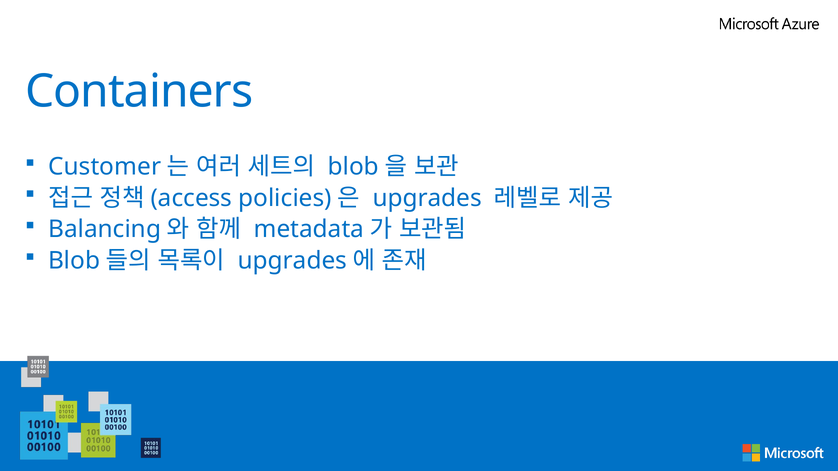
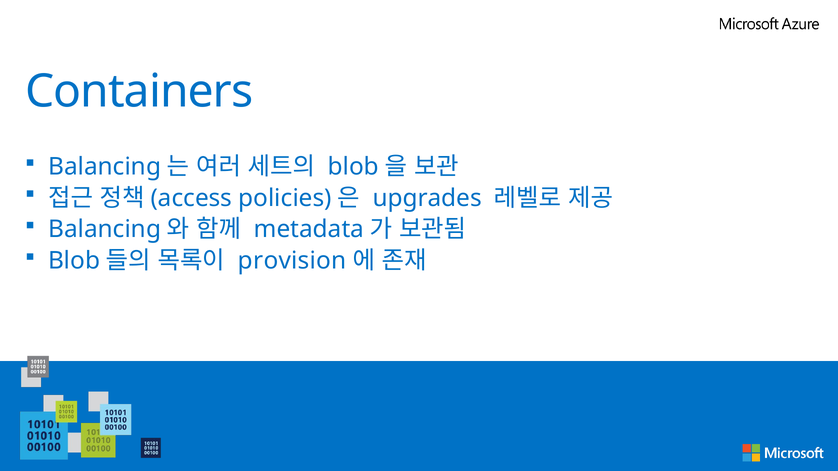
Customer: Customer -> Balancing (105, 167)
upgrades: upgrades -> provision (292, 261)
